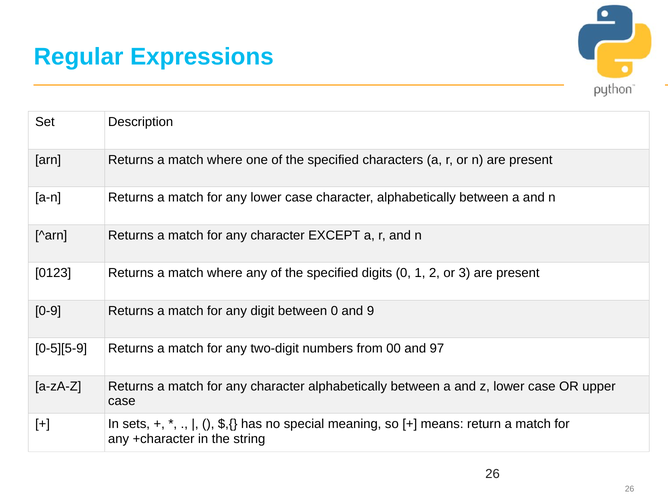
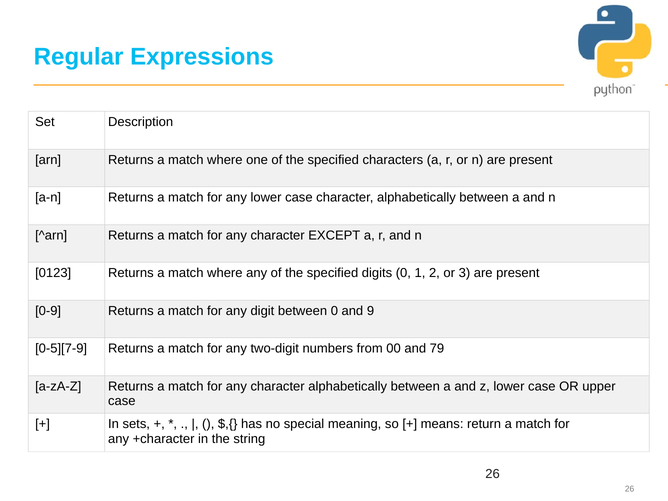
0-5][5-9: 0-5][5-9 -> 0-5][7-9 (61, 349)
97: 97 -> 79 (437, 349)
